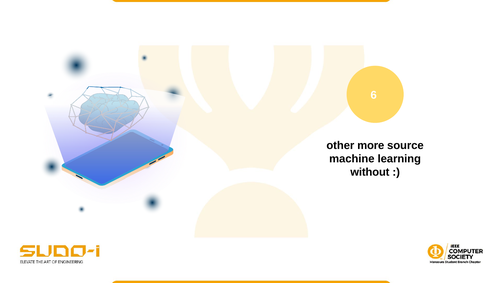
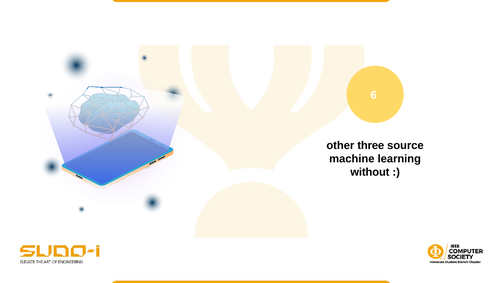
more: more -> three (371, 145)
